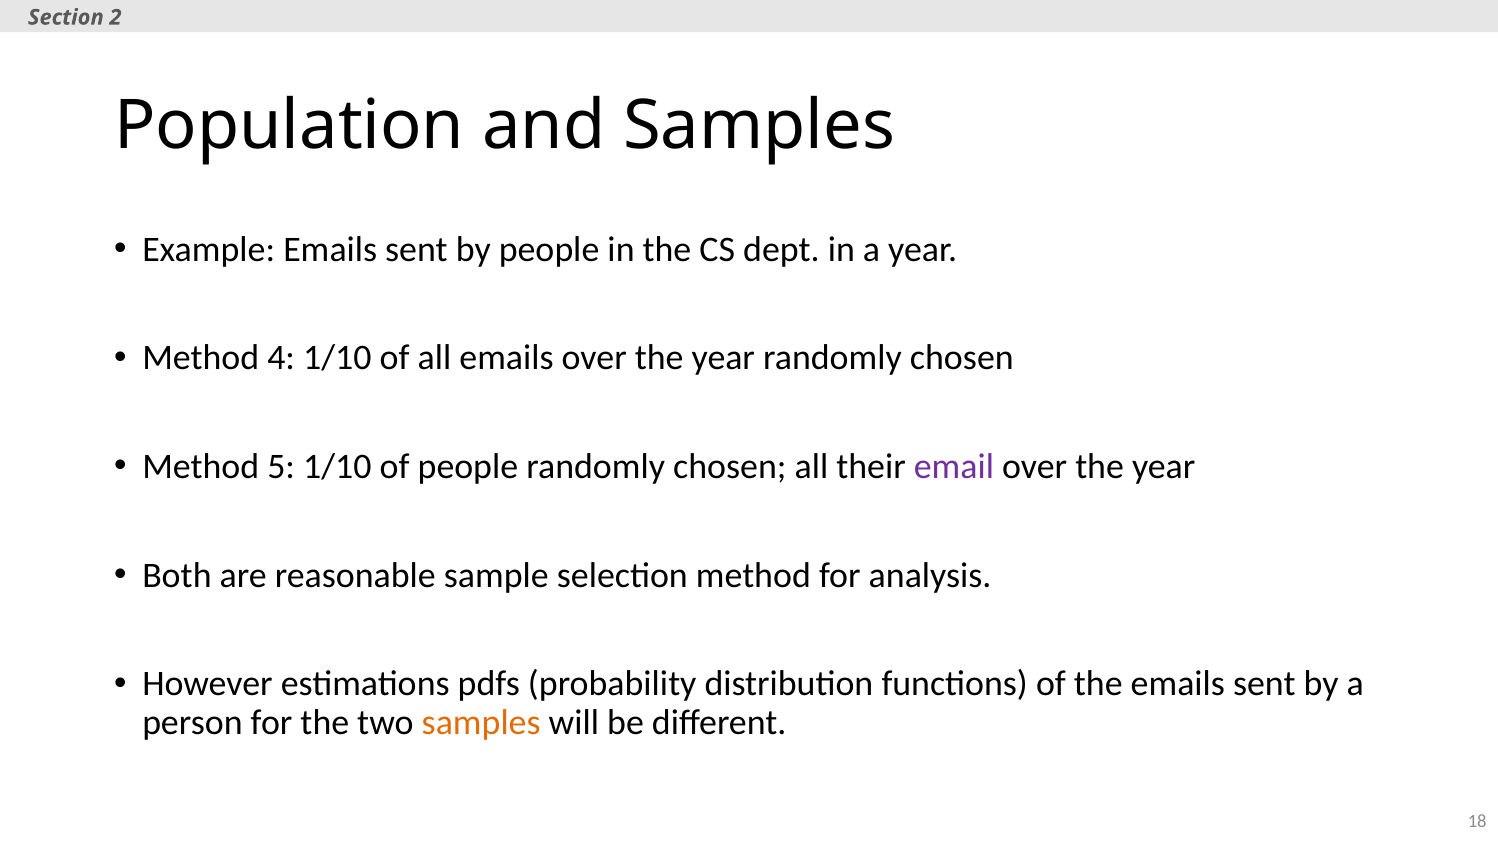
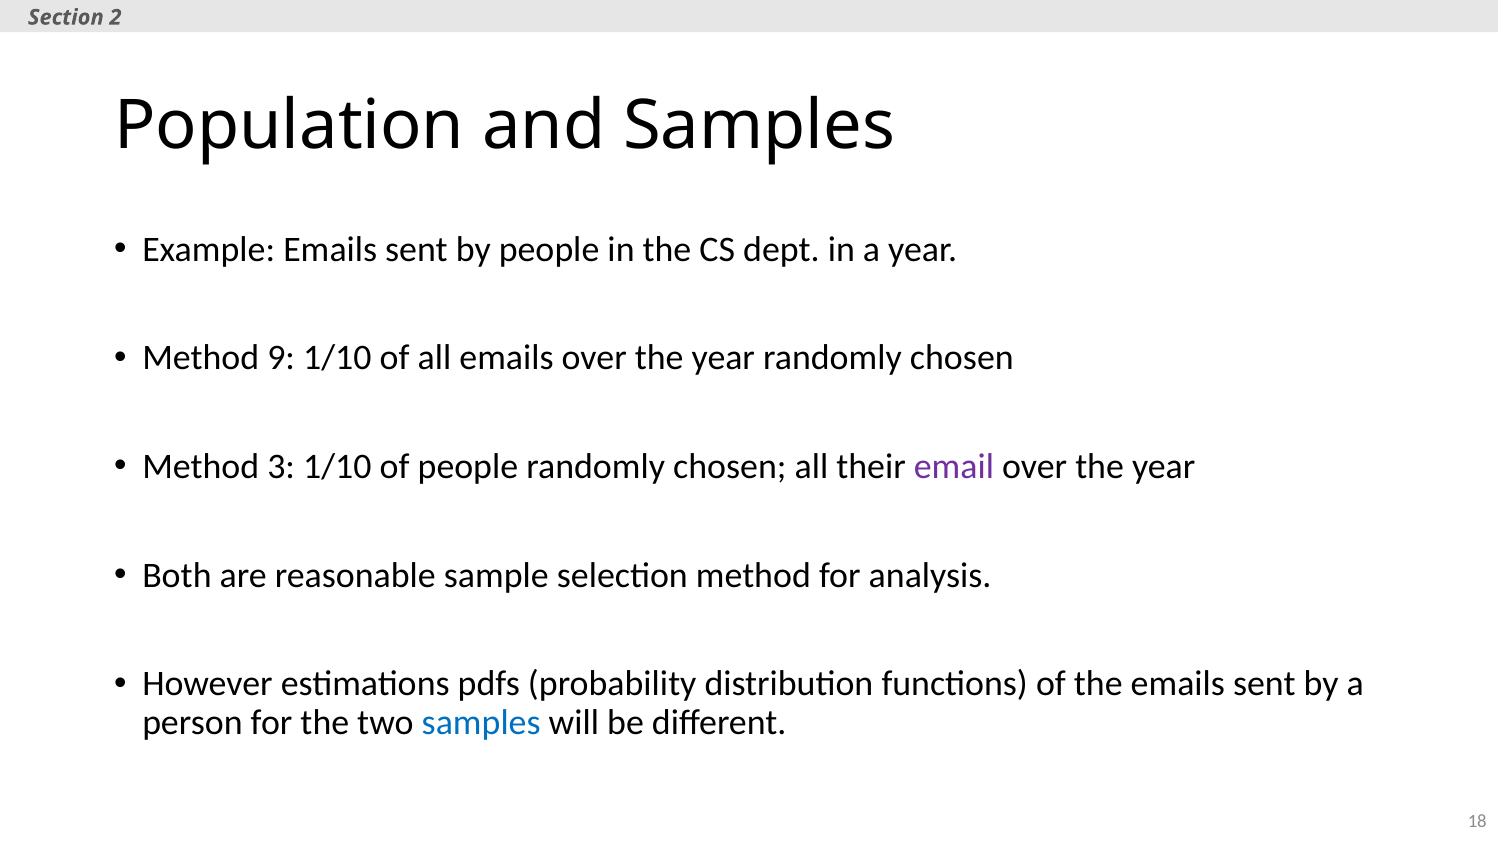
4: 4 -> 9 (281, 358)
5: 5 -> 3 (281, 466)
samples colour: orange -> blue (481, 723)
